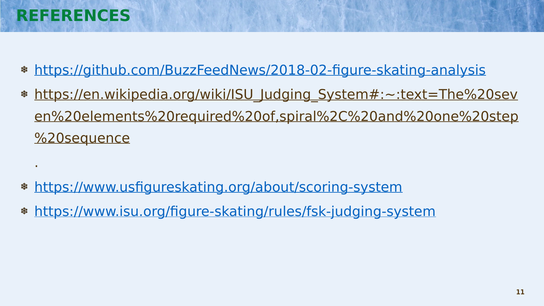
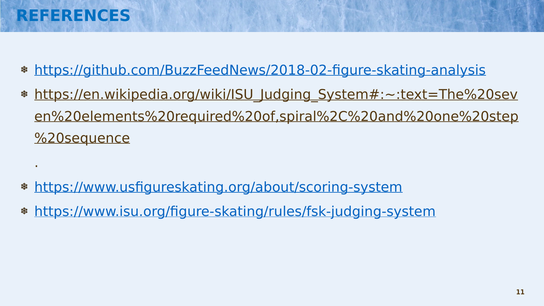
REFERENCES colour: green -> blue (73, 16)
